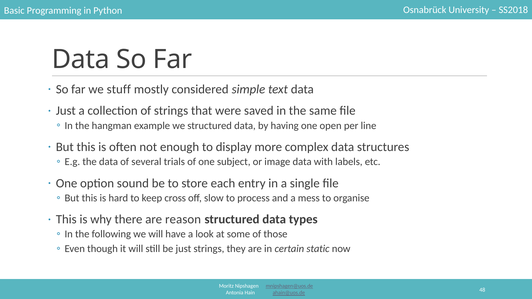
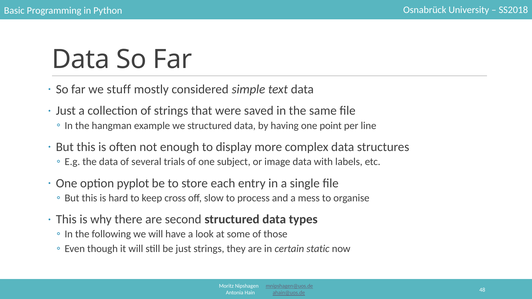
open: open -> point (331, 126)
sound: sound -> pyplot (133, 183)
reason: reason -> second (183, 220)
